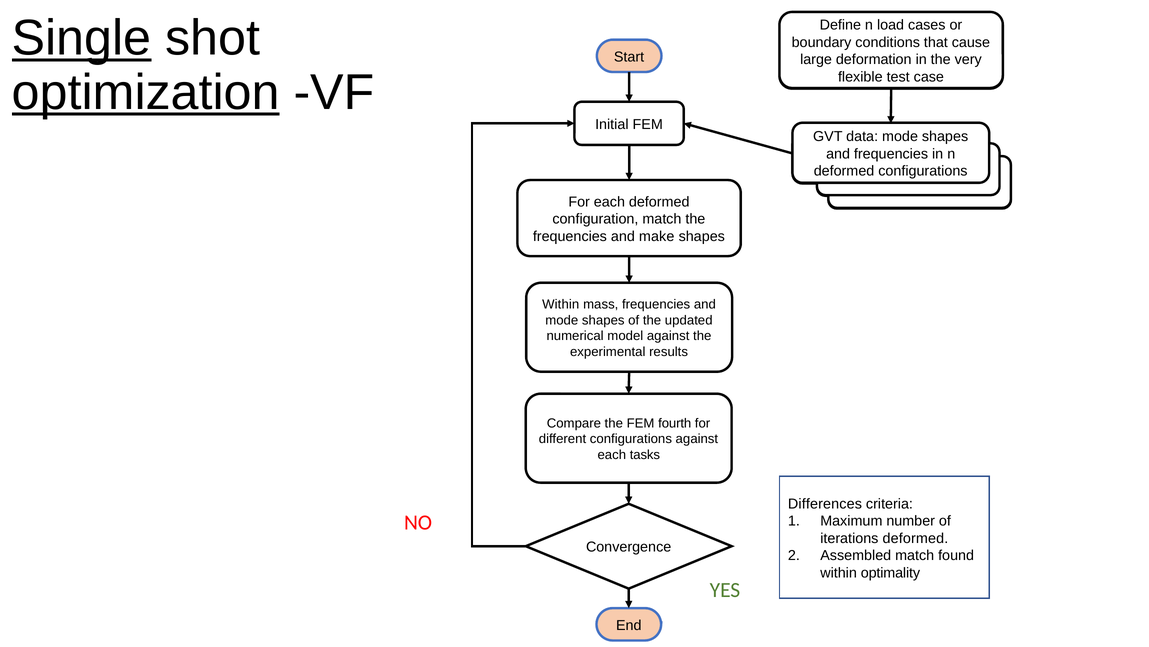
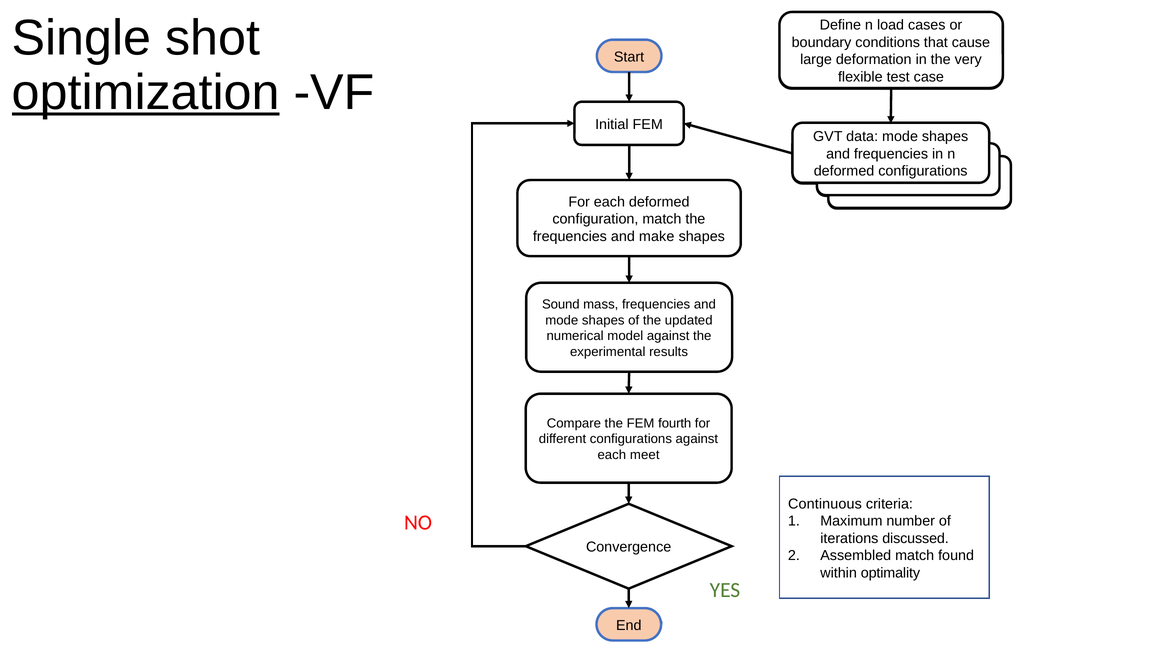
Single underline: present -> none (82, 38)
Within: Within -> Sound (561, 304)
tasks: tasks -> meet (645, 454)
Differences: Differences -> Continuous (825, 503)
iterations deformed: deformed -> discussed (916, 538)
